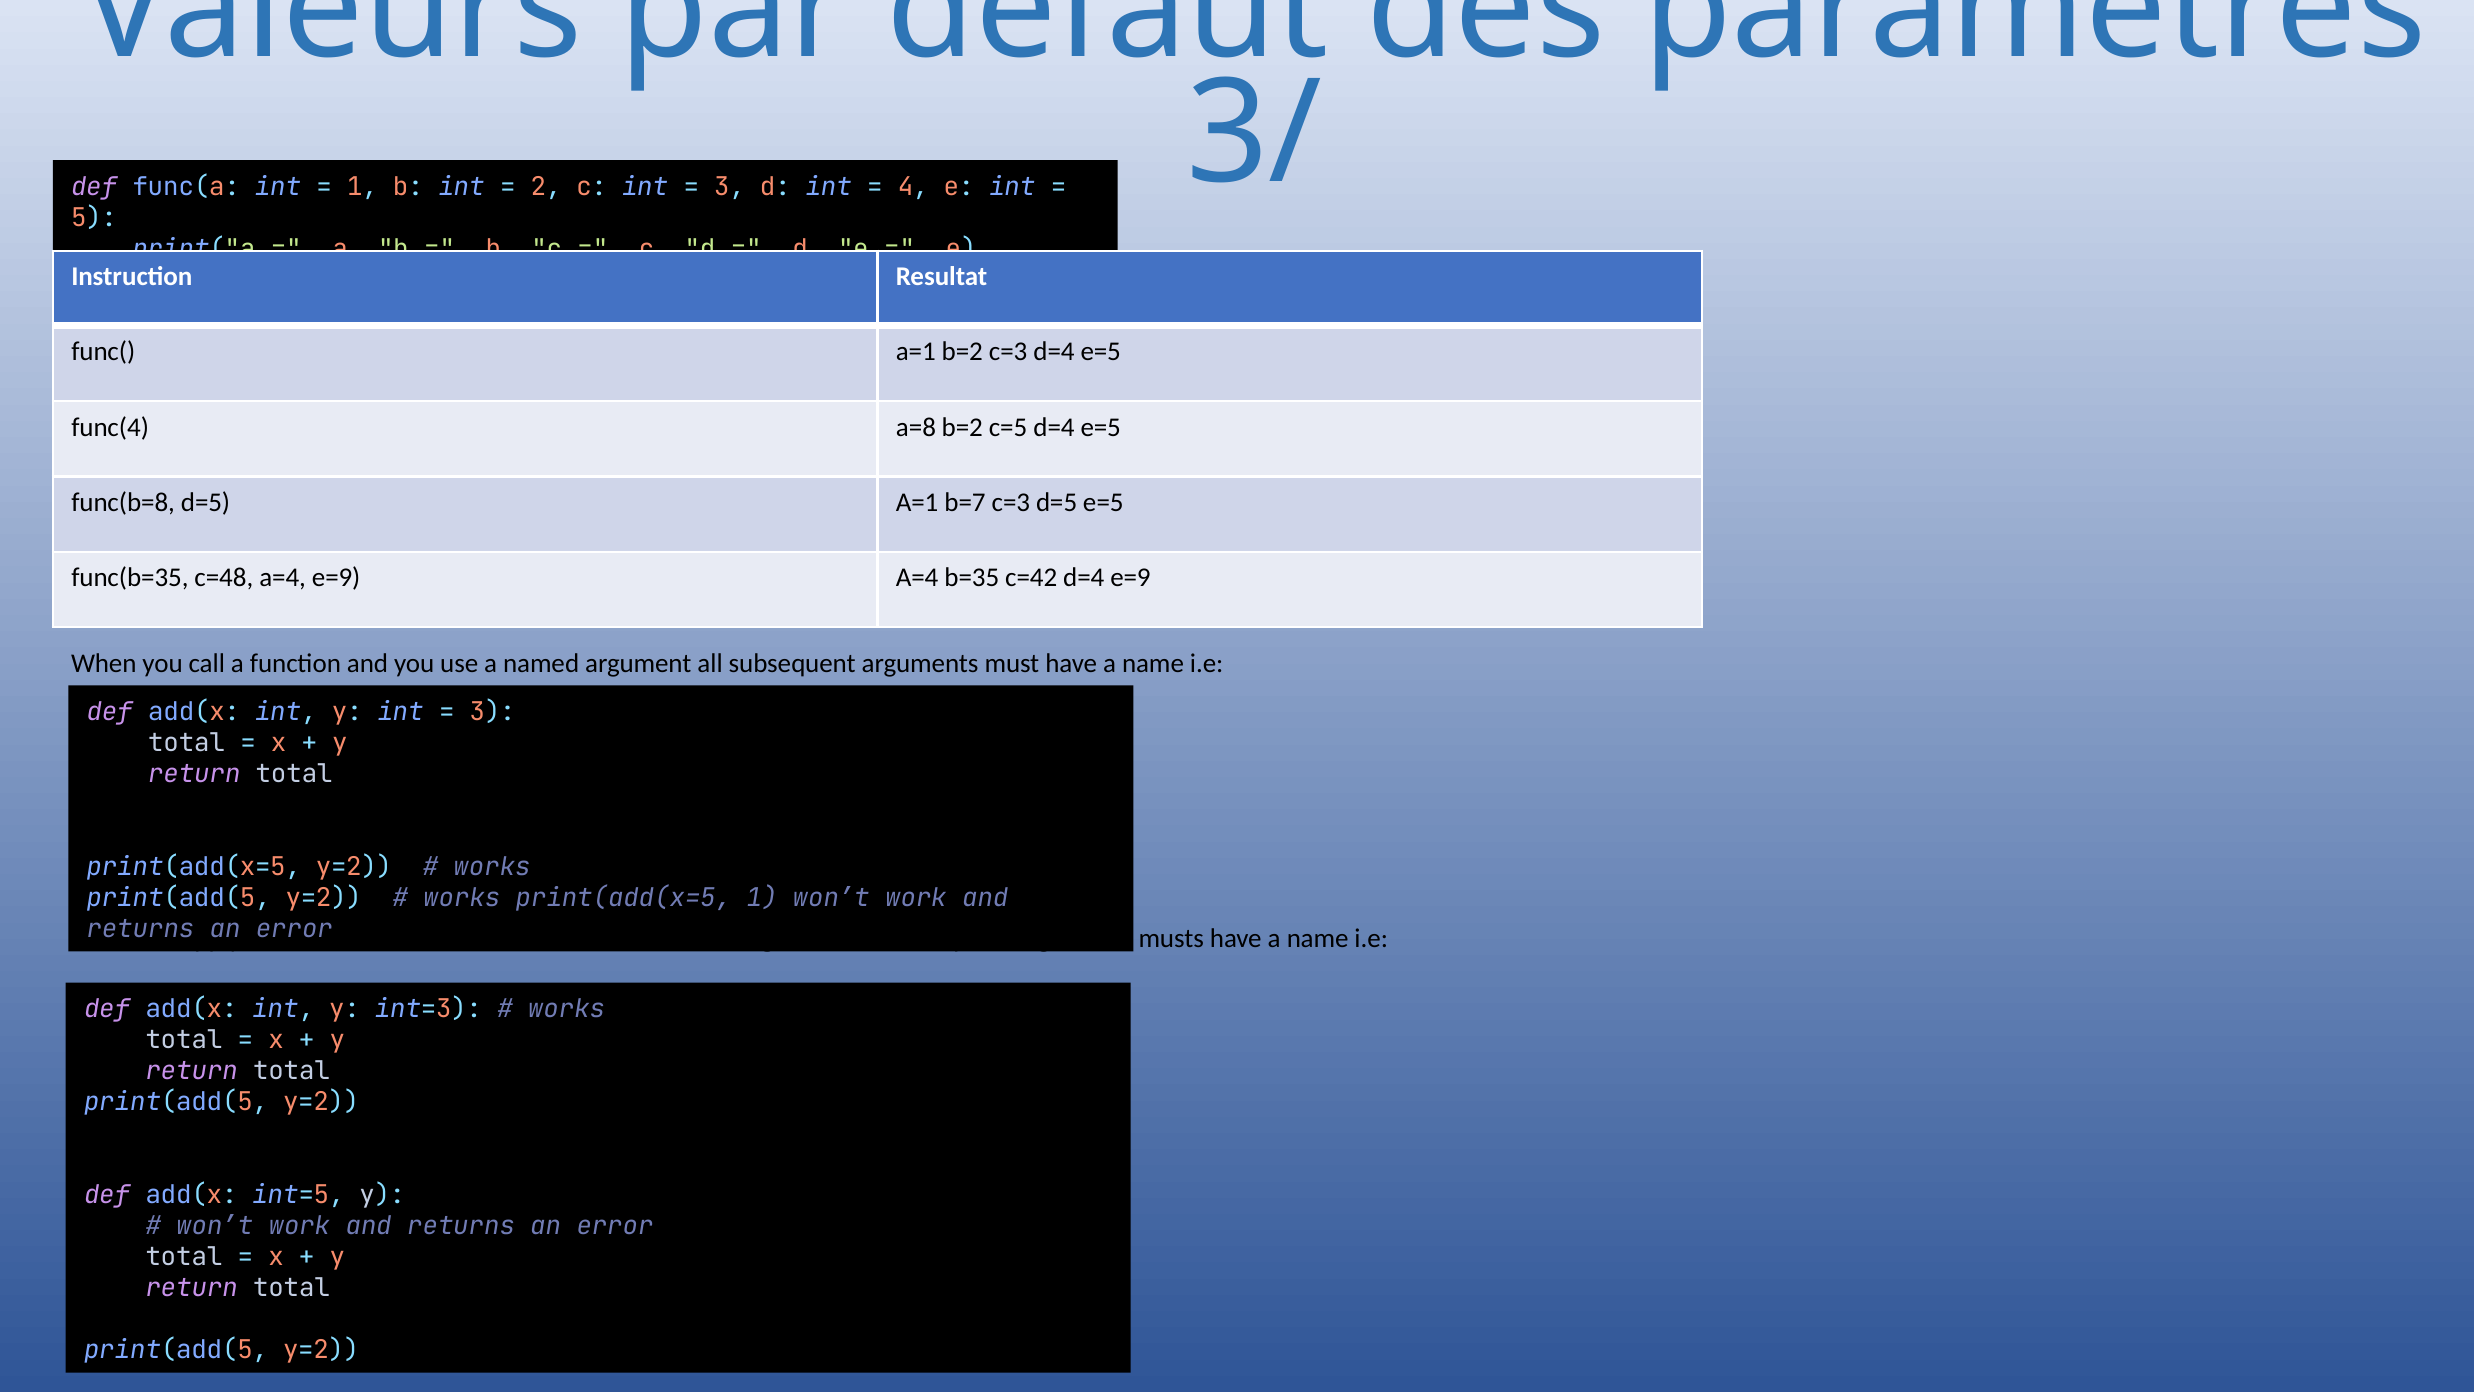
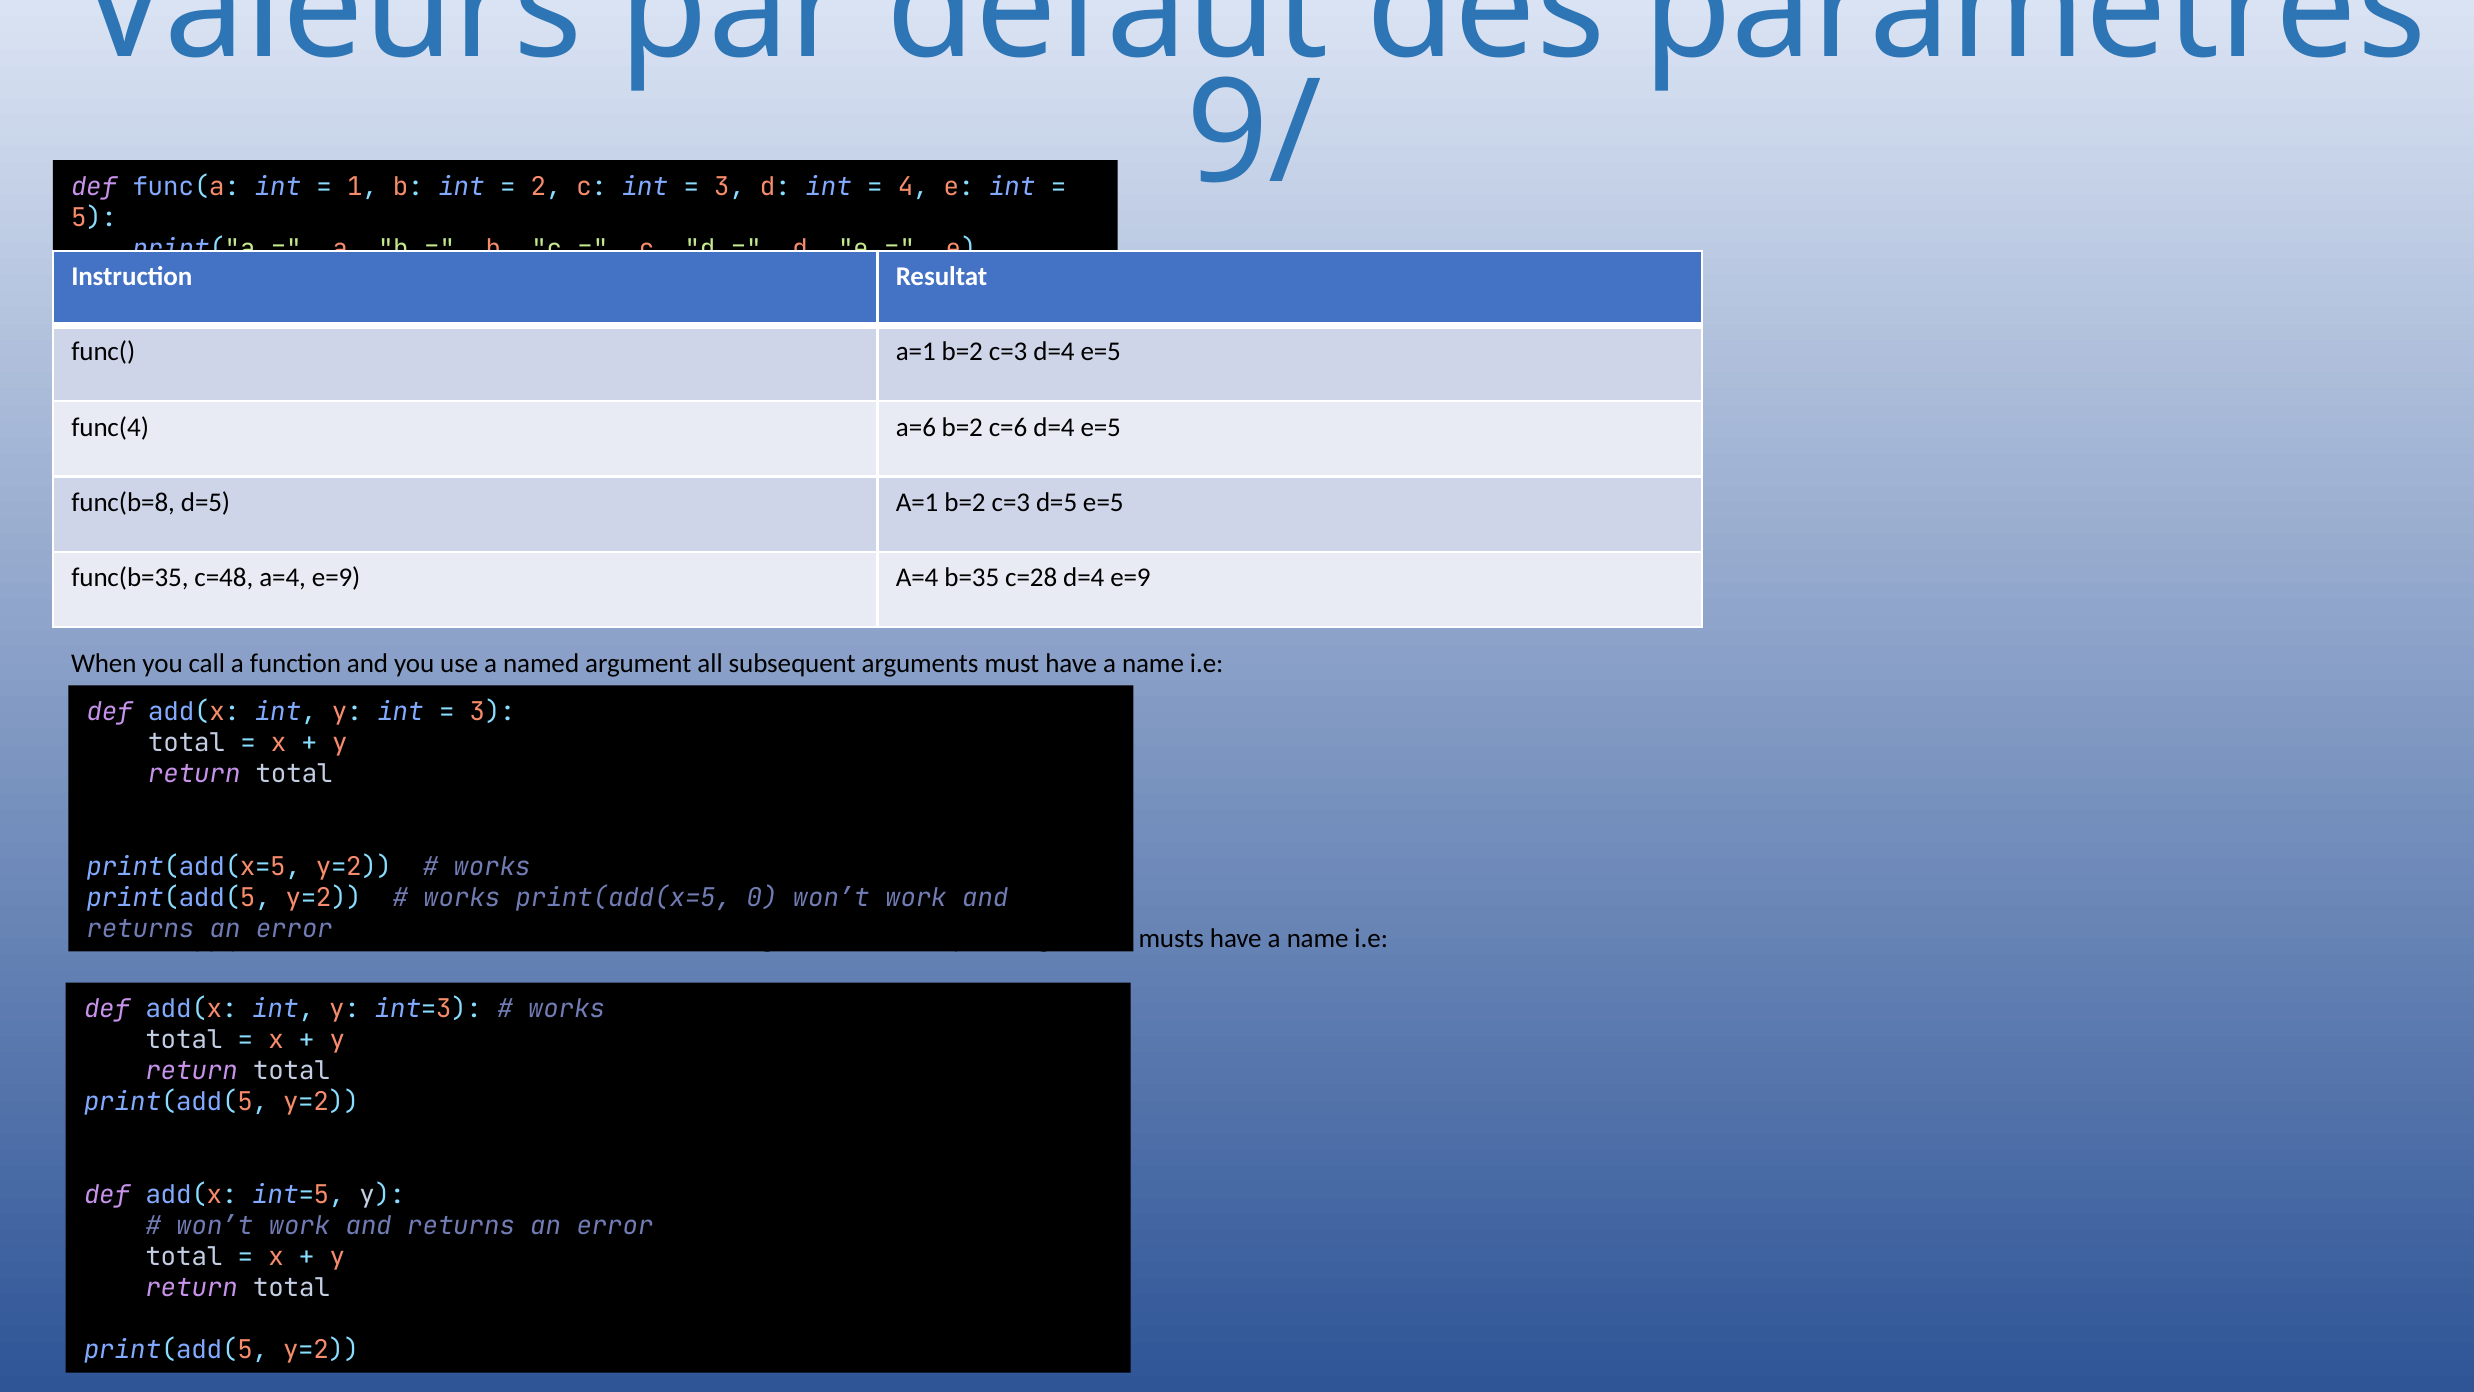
3/: 3/ -> 9/ (1254, 134)
a=8: a=8 -> a=6 (916, 427)
c=5: c=5 -> c=6 (1008, 427)
d=5 A=1 b=7: b=7 -> b=2 (965, 502)
c=42: c=42 -> c=28 (1031, 578)
print(add(x=5 1: 1 -> 0 (762, 897)
